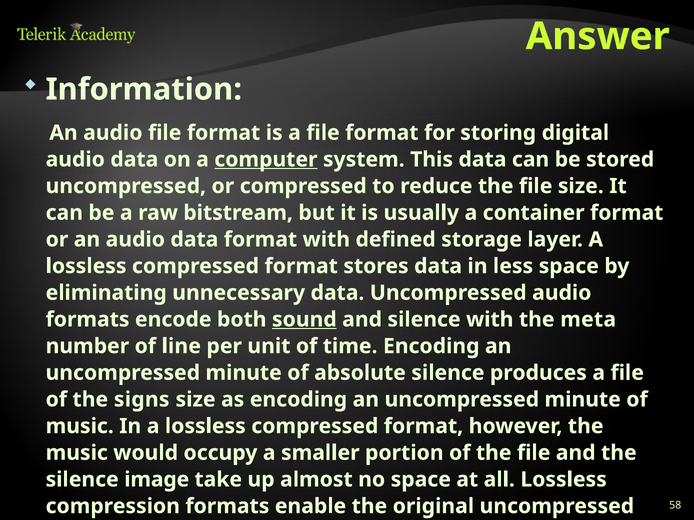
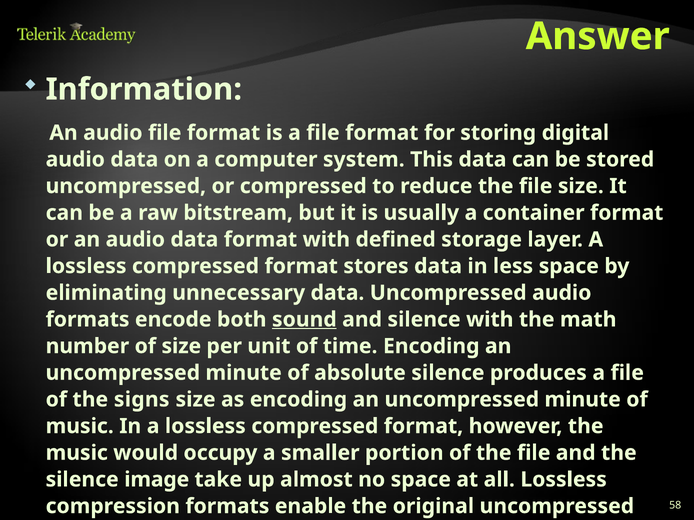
computer underline: present -> none (266, 160)
meta: meta -> math (588, 320)
of line: line -> size (181, 346)
